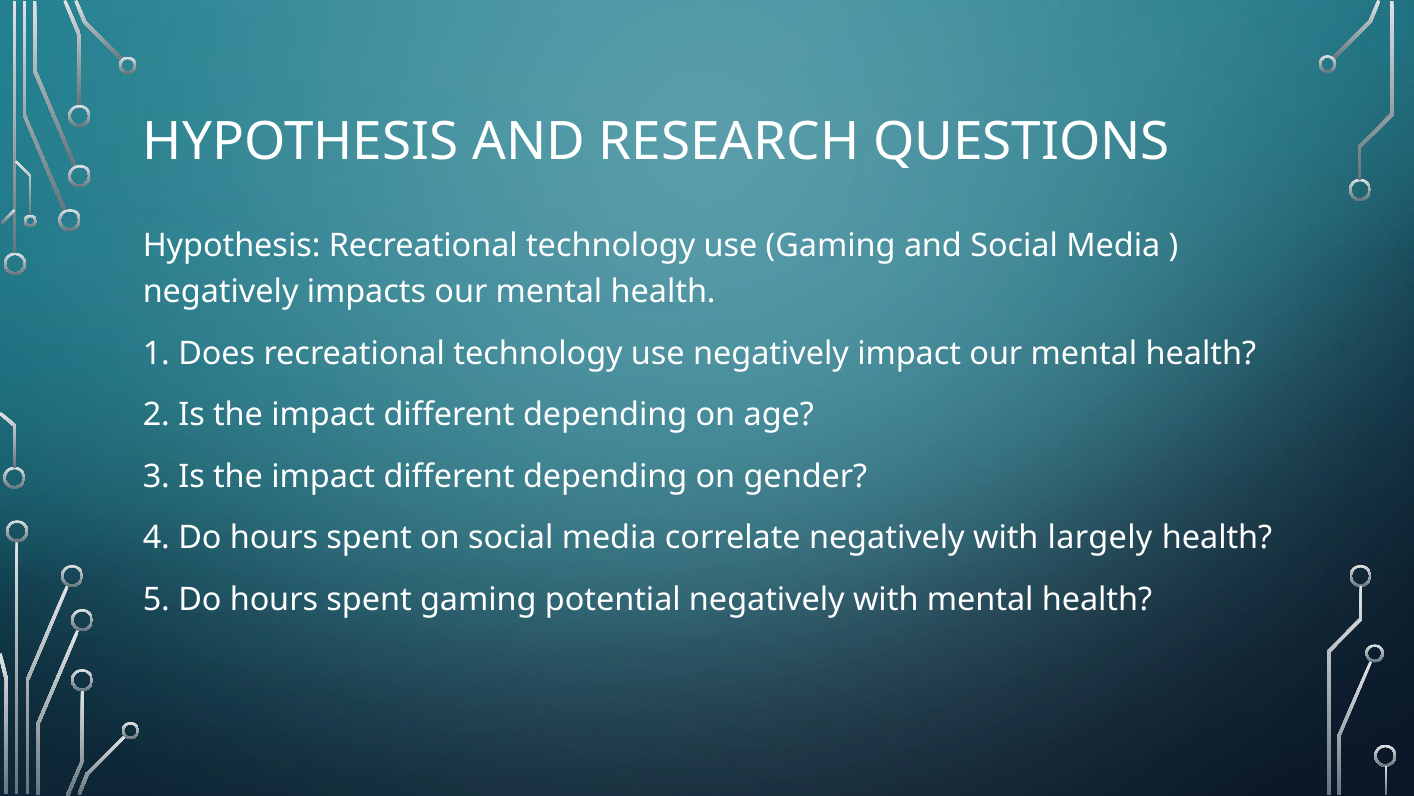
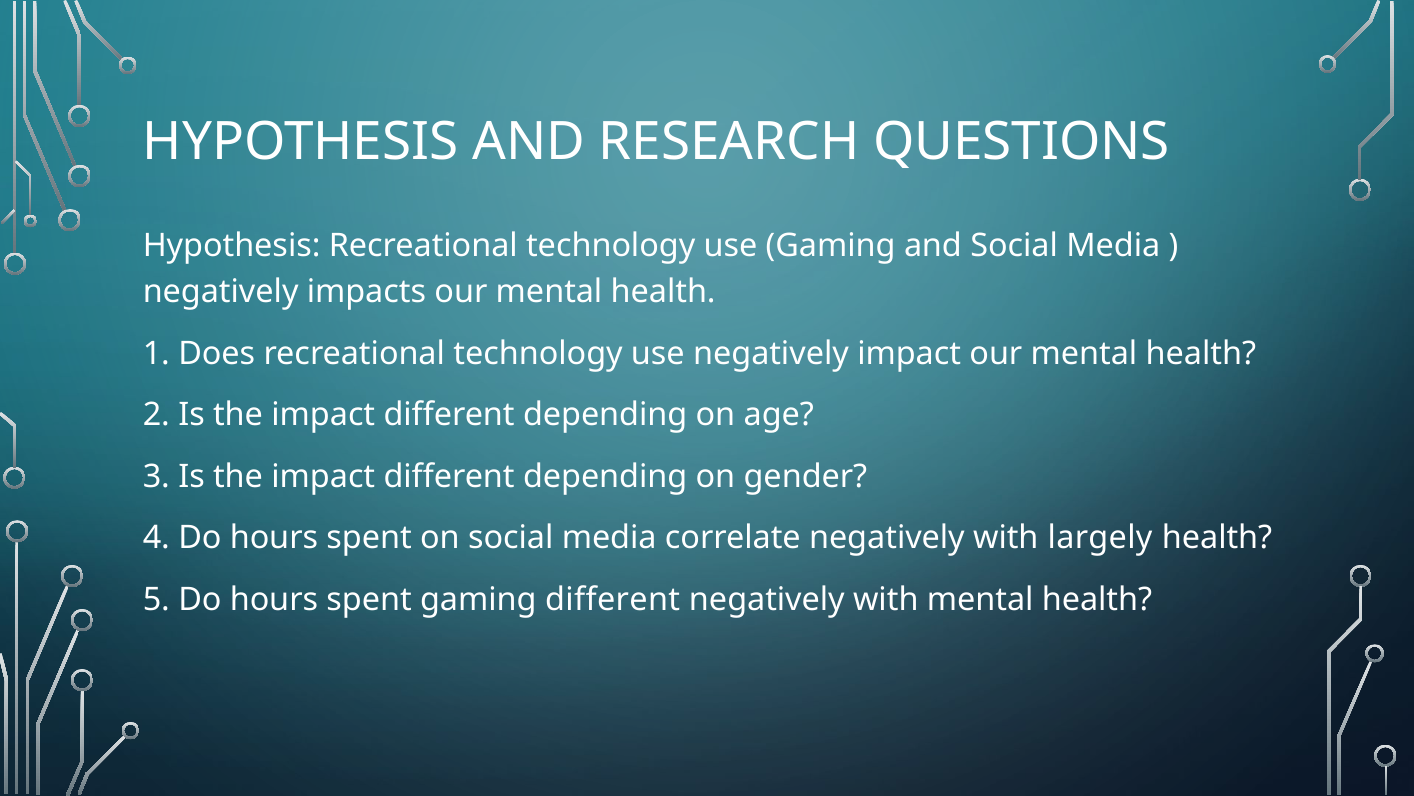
gaming potential: potential -> different (613, 599)
